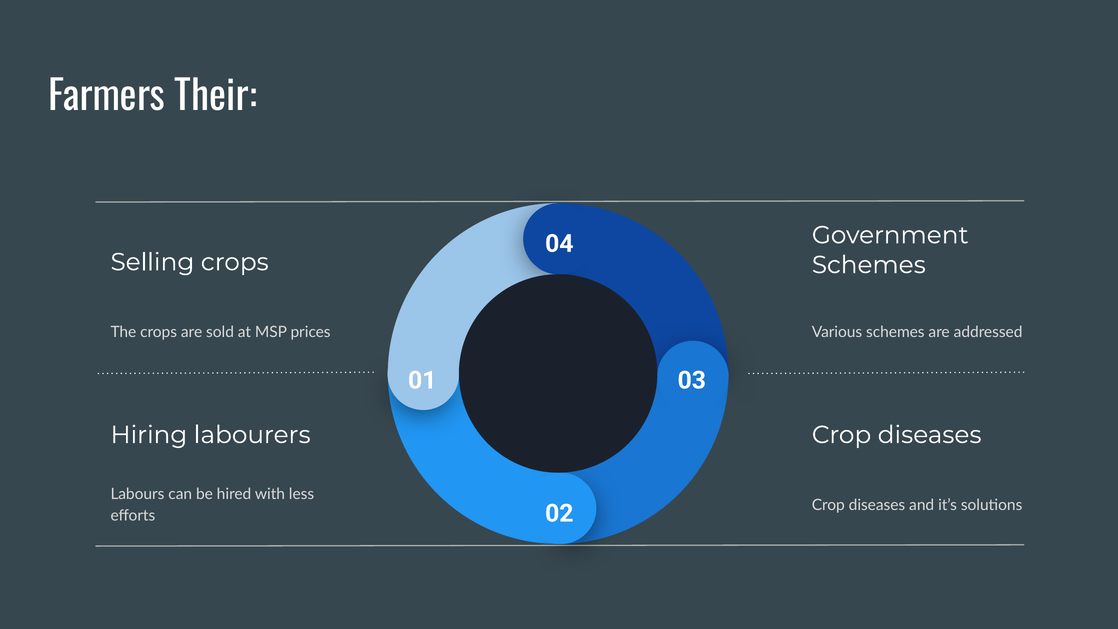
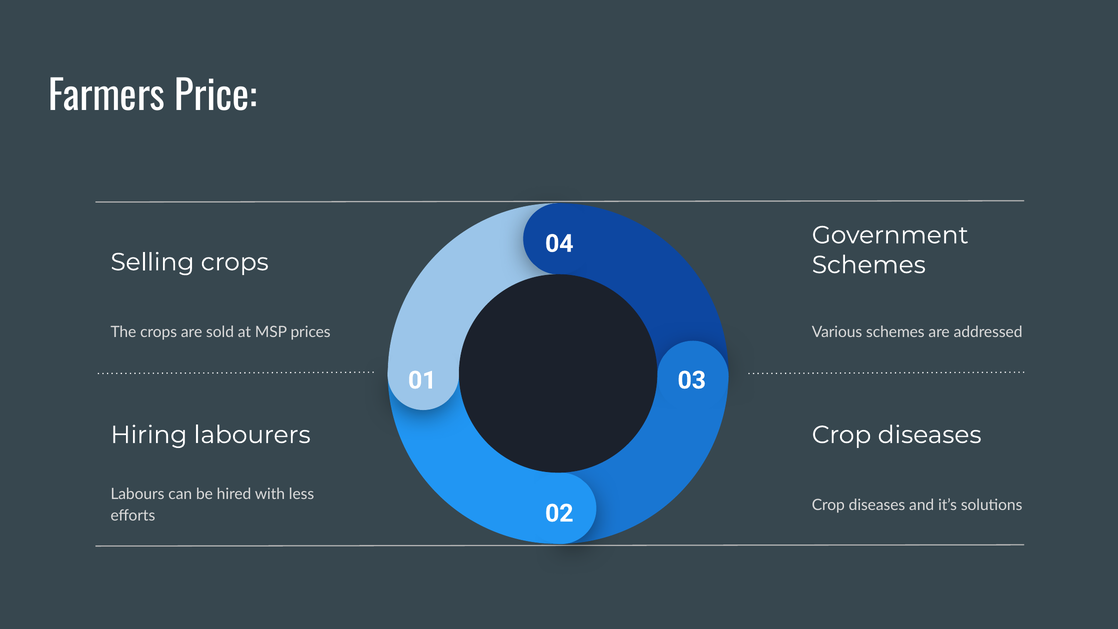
Their: Their -> Price (216, 97)
